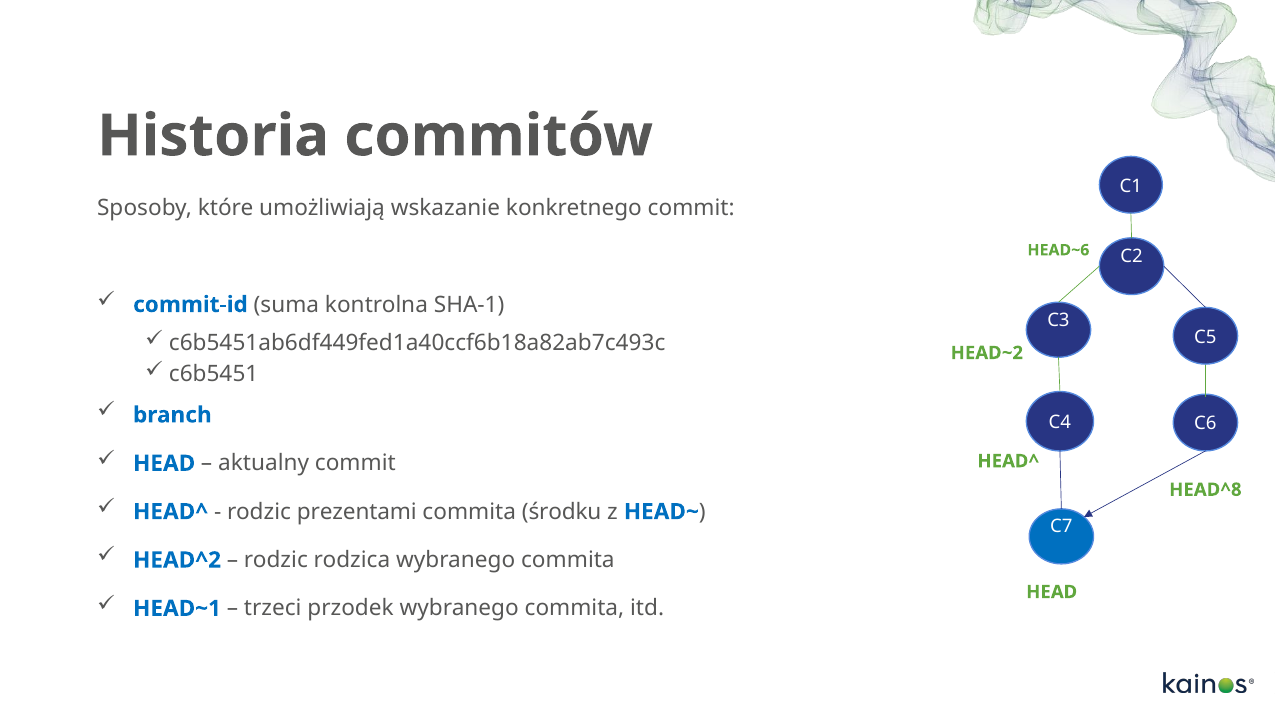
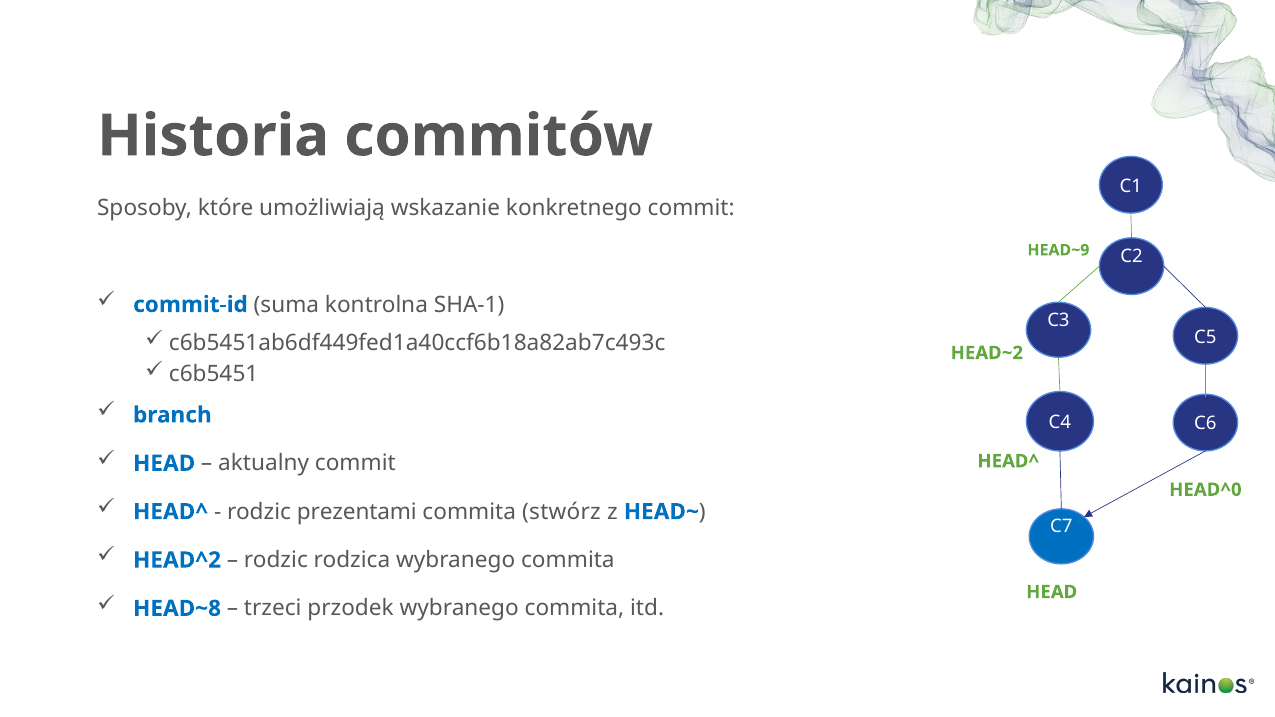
HEAD~6: HEAD~6 -> HEAD~9 (1058, 250)
HEAD^8: HEAD^8 -> HEAD^0 (1205, 490)
środku: środku -> stwórz (561, 512)
HEAD~1: HEAD~1 -> HEAD~8 (177, 609)
